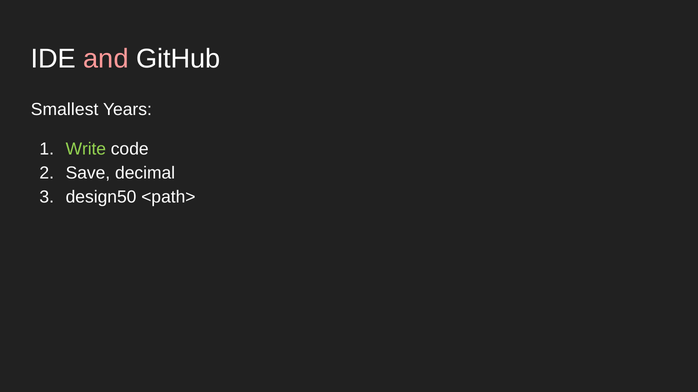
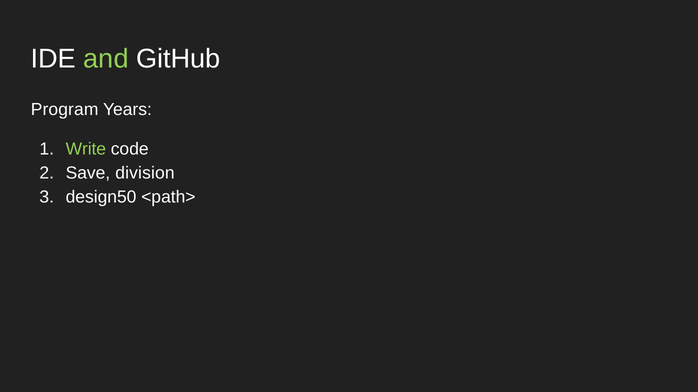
and colour: pink -> light green (106, 59)
Smallest: Smallest -> Program (65, 110)
decimal: decimal -> division (145, 173)
